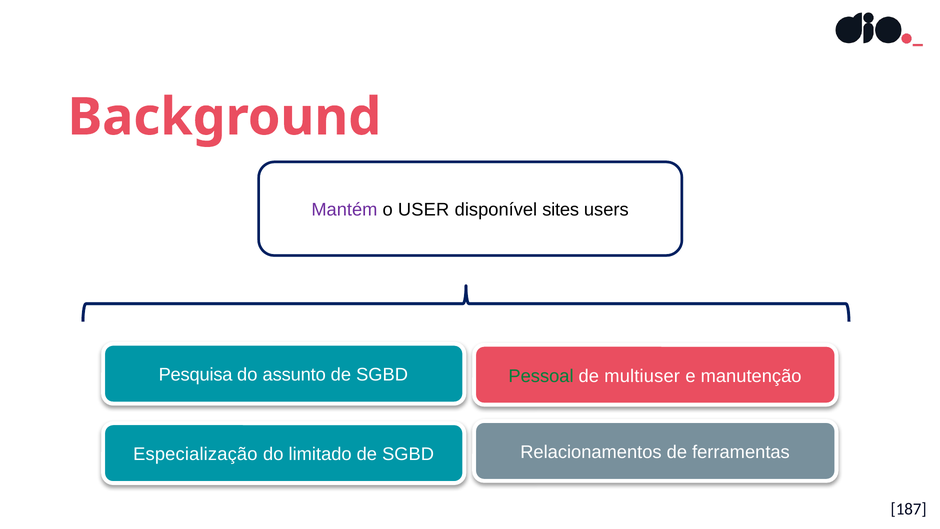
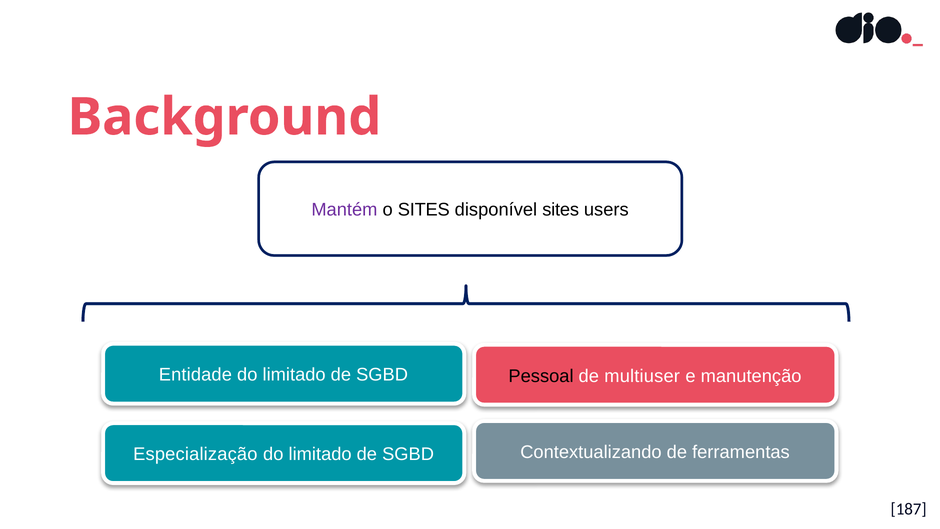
o USER: USER -> SITES (424, 210)
Pesquisa: Pesquisa -> Entidade (195, 375)
assunto: assunto -> limitado (294, 375)
Pessoal colour: green -> black (541, 376)
Relacionamentos: Relacionamentos -> Contextualizando (591, 452)
